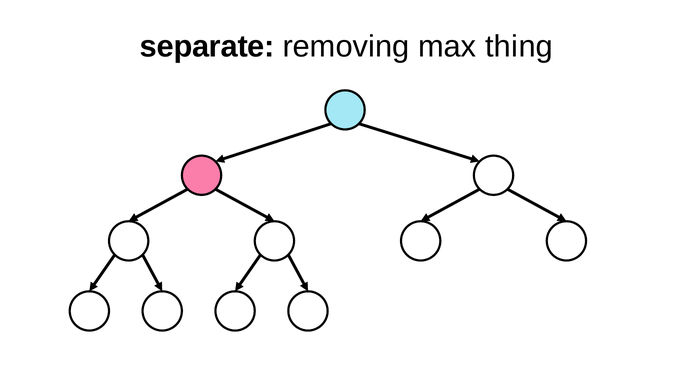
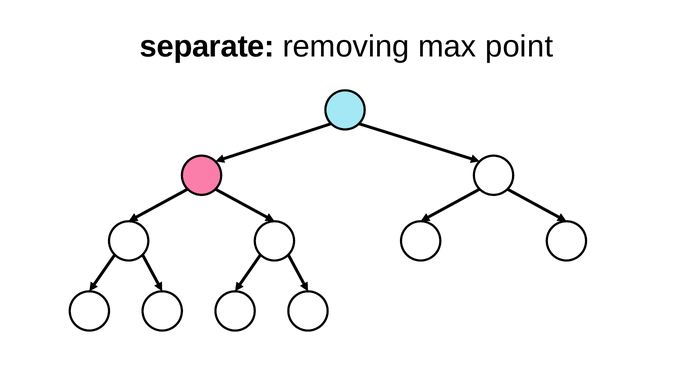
thing: thing -> point (519, 47)
